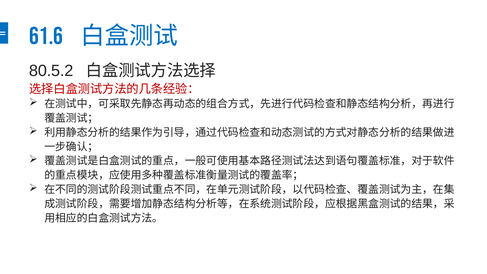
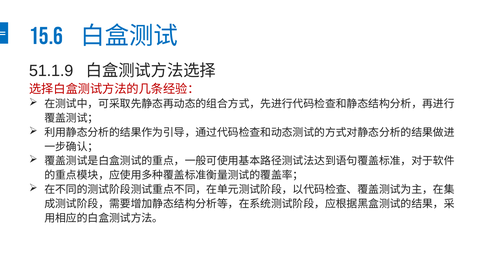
61.6: 61.6 -> 15.6 (46, 36)
80.5.2: 80.5.2 -> 51.1.9 (51, 71)
